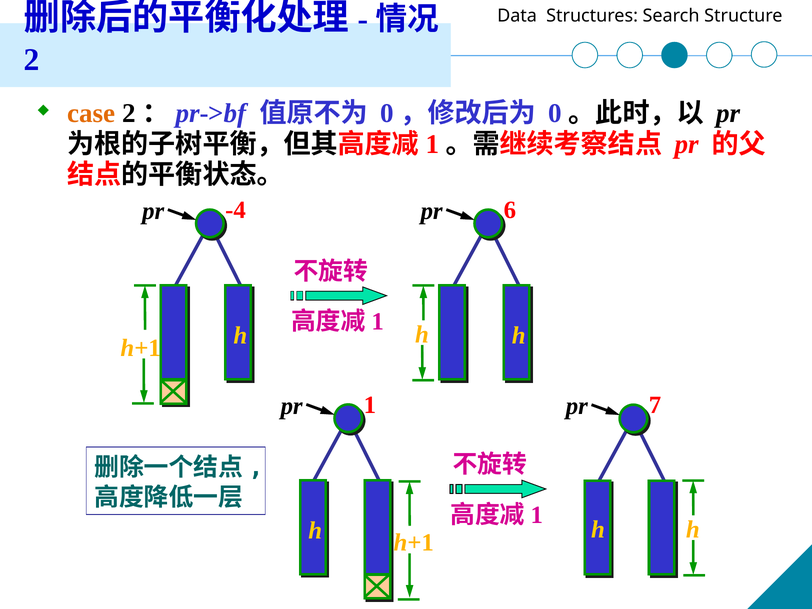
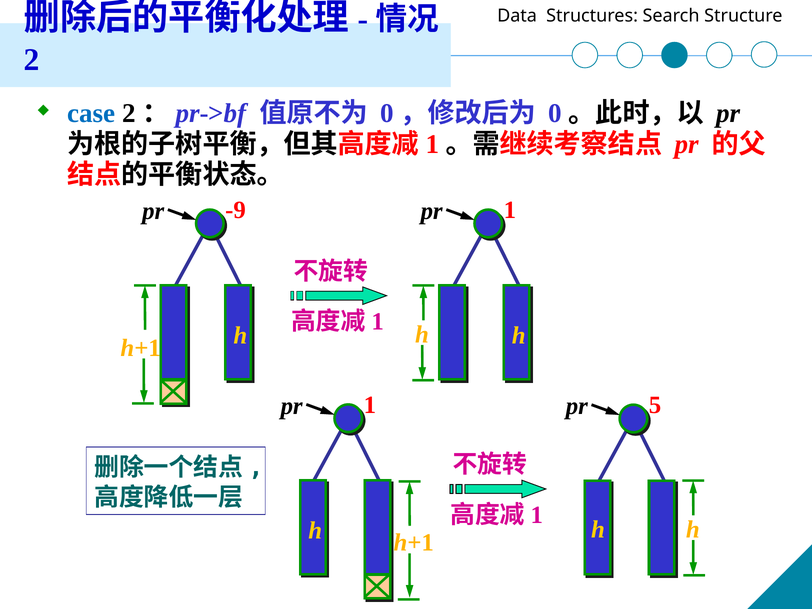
case colour: orange -> blue (91, 113)
-4: -4 -> -9 (236, 210)
pr 6: 6 -> 1 (510, 210)
7: 7 -> 5 (655, 405)
